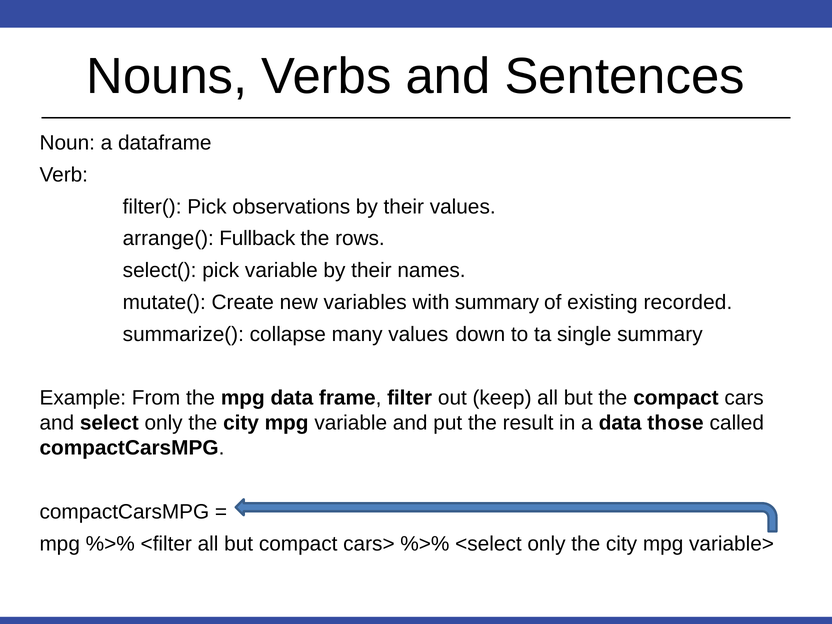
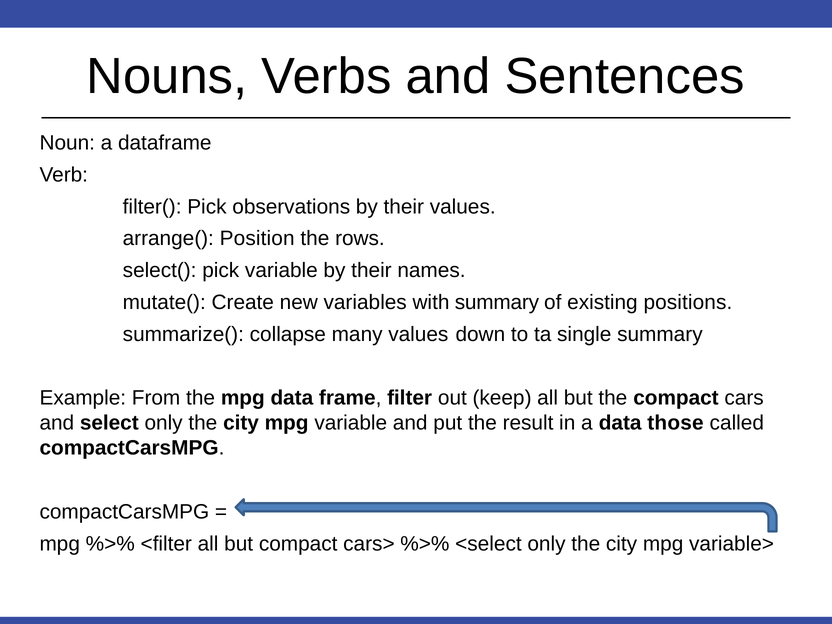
Fullback: Fullback -> Position (257, 239)
recorded: recorded -> positions (688, 302)
